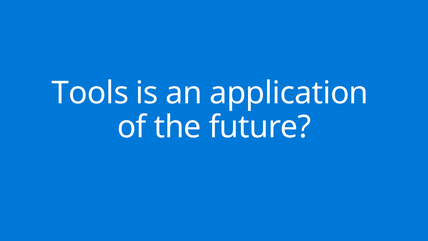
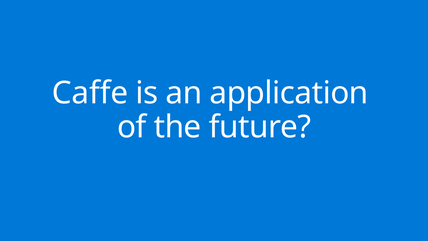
Tools: Tools -> Caffe (90, 93)
